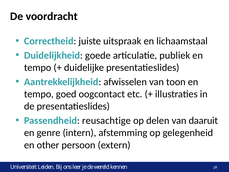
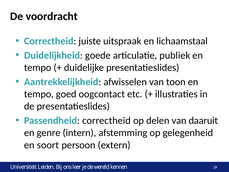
Passendheid reusachtige: reusachtige -> correctheid (106, 120)
other: other -> soort (48, 145)
